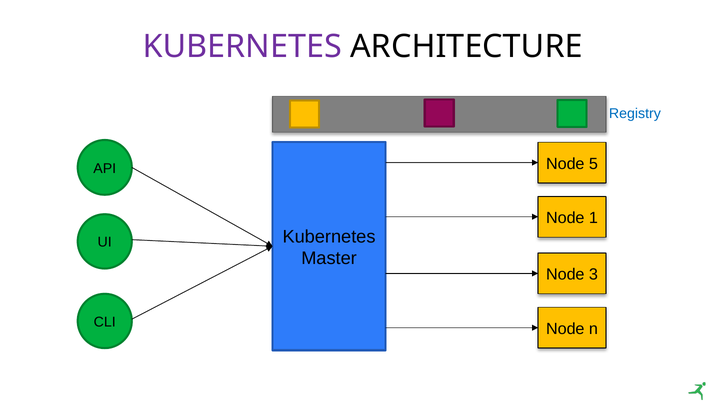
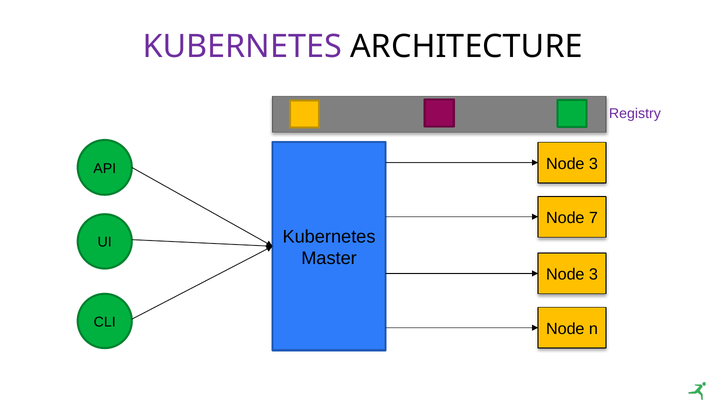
Registry colour: blue -> purple (635, 114)
5: 5 -> 3 (593, 164)
1: 1 -> 7 (593, 218)
